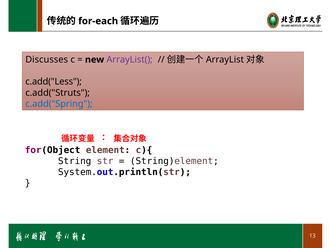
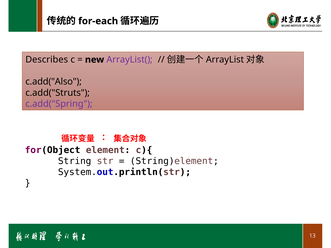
Discusses: Discusses -> Describes (47, 60)
c.add("Less: c.add("Less -> c.add("Also (54, 82)
c.add("Spring colour: blue -> purple (59, 104)
